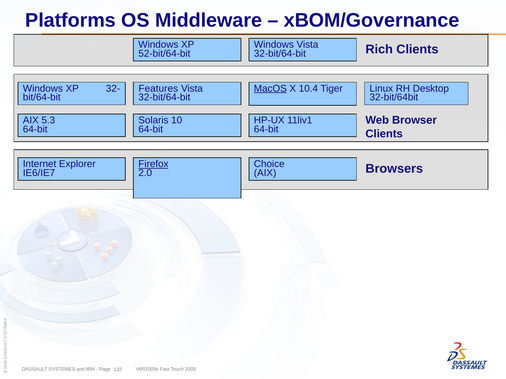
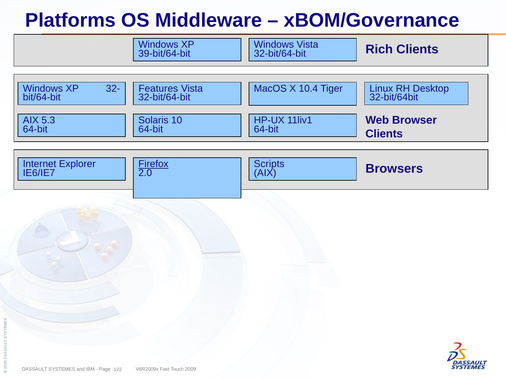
52-bit/64-bit: 52-bit/64-bit -> 39-bit/64-bit (164, 54)
MacOS underline: present -> none (270, 89)
Choice: Choice -> Scripts (269, 164)
